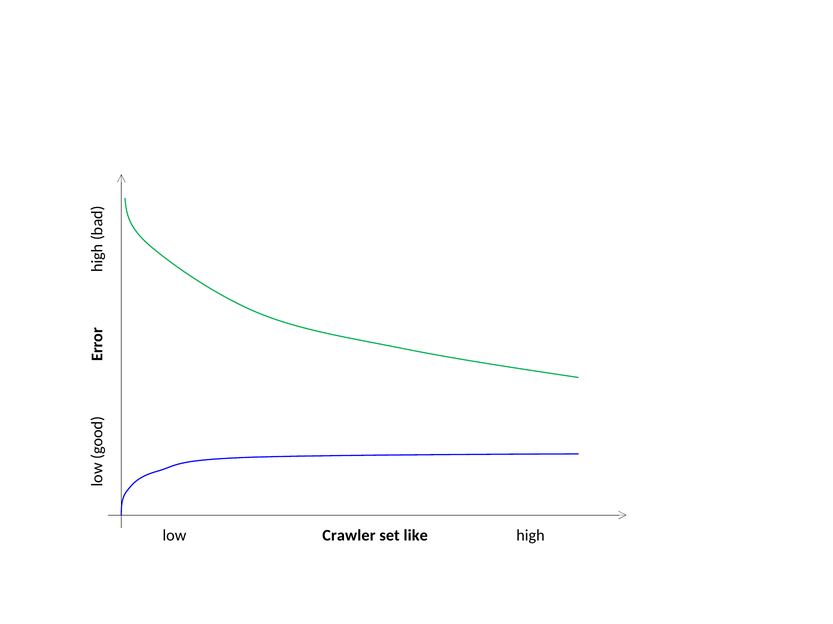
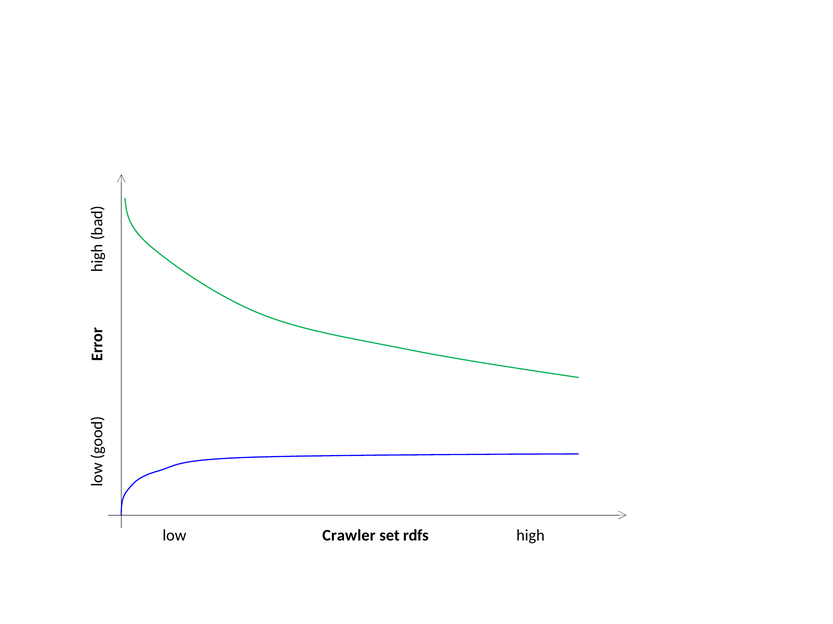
like: like -> rdfs (416, 536)
